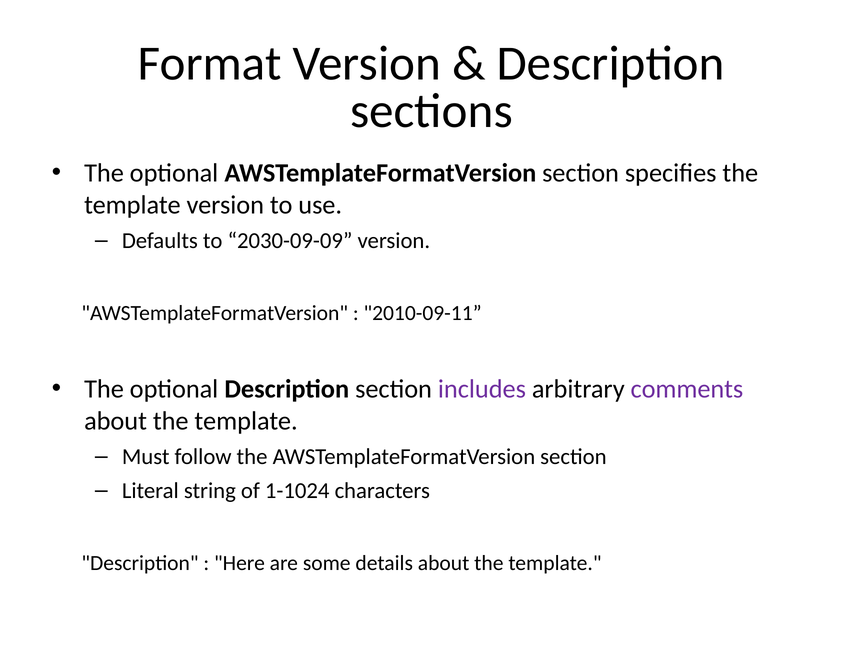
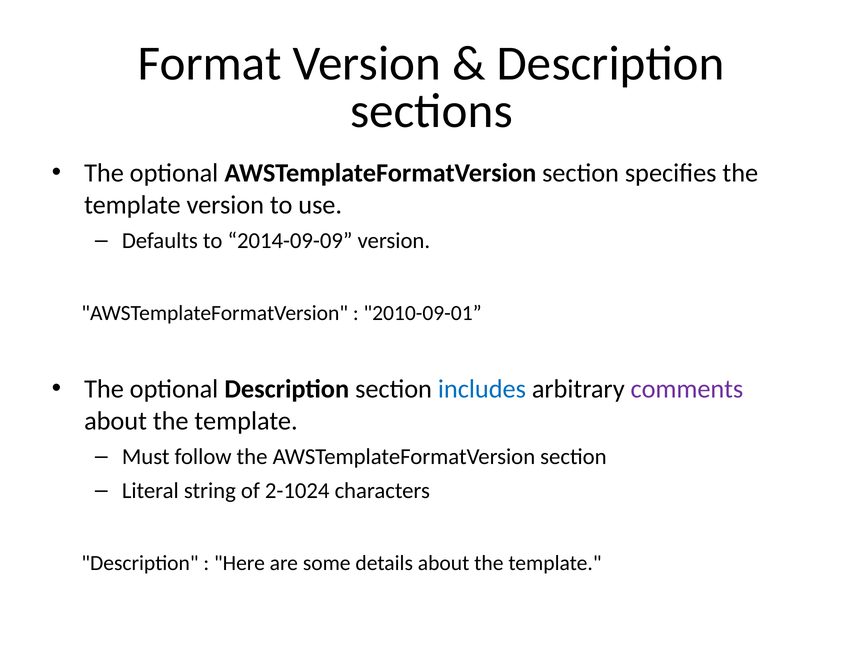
2030-09-09: 2030-09-09 -> 2014-09-09 (290, 241)
2010-09-11: 2010-09-11 -> 2010-09-01 (423, 313)
includes colour: purple -> blue (482, 389)
1-1024: 1-1024 -> 2-1024 (297, 490)
